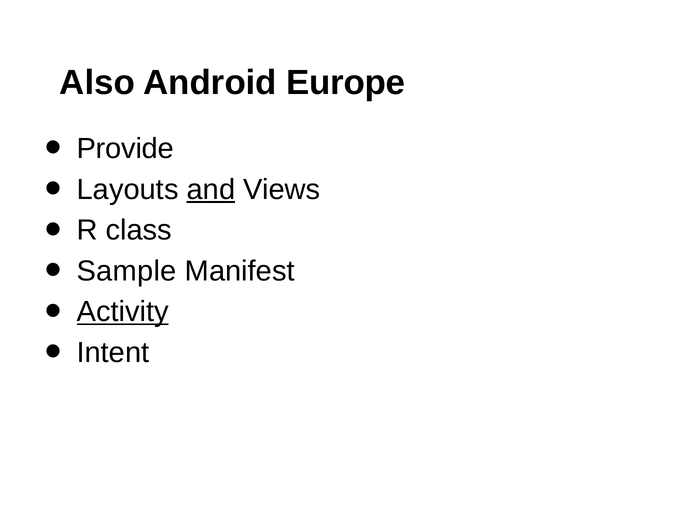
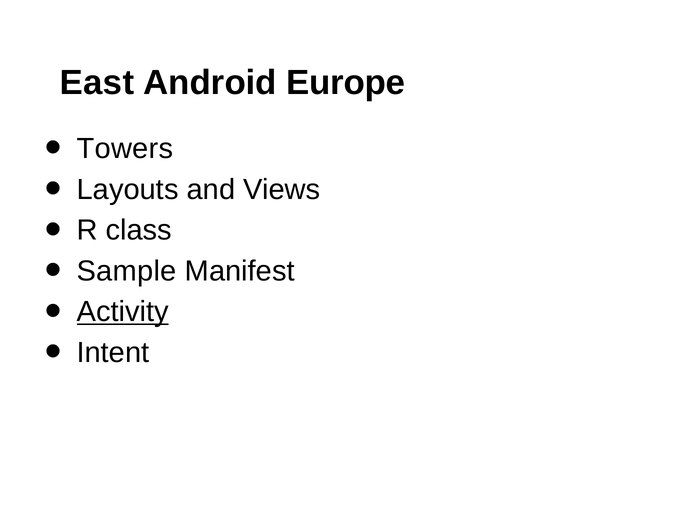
Also: Also -> East (97, 83)
Provide: Provide -> Towers (125, 149)
and underline: present -> none (211, 189)
